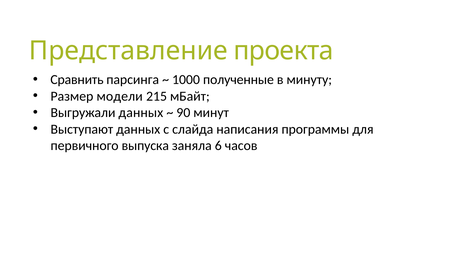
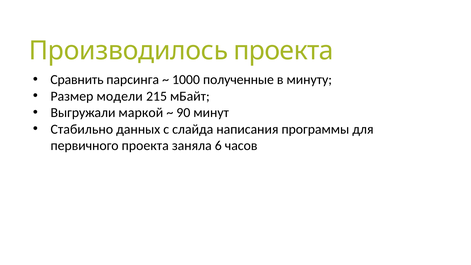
Представление: Представление -> Производилось (128, 51)
Выгружали данных: данных -> маркой (141, 113)
Выступают: Выступают -> Стабильно (82, 129)
первичного выпуска: выпуска -> проекта (145, 146)
